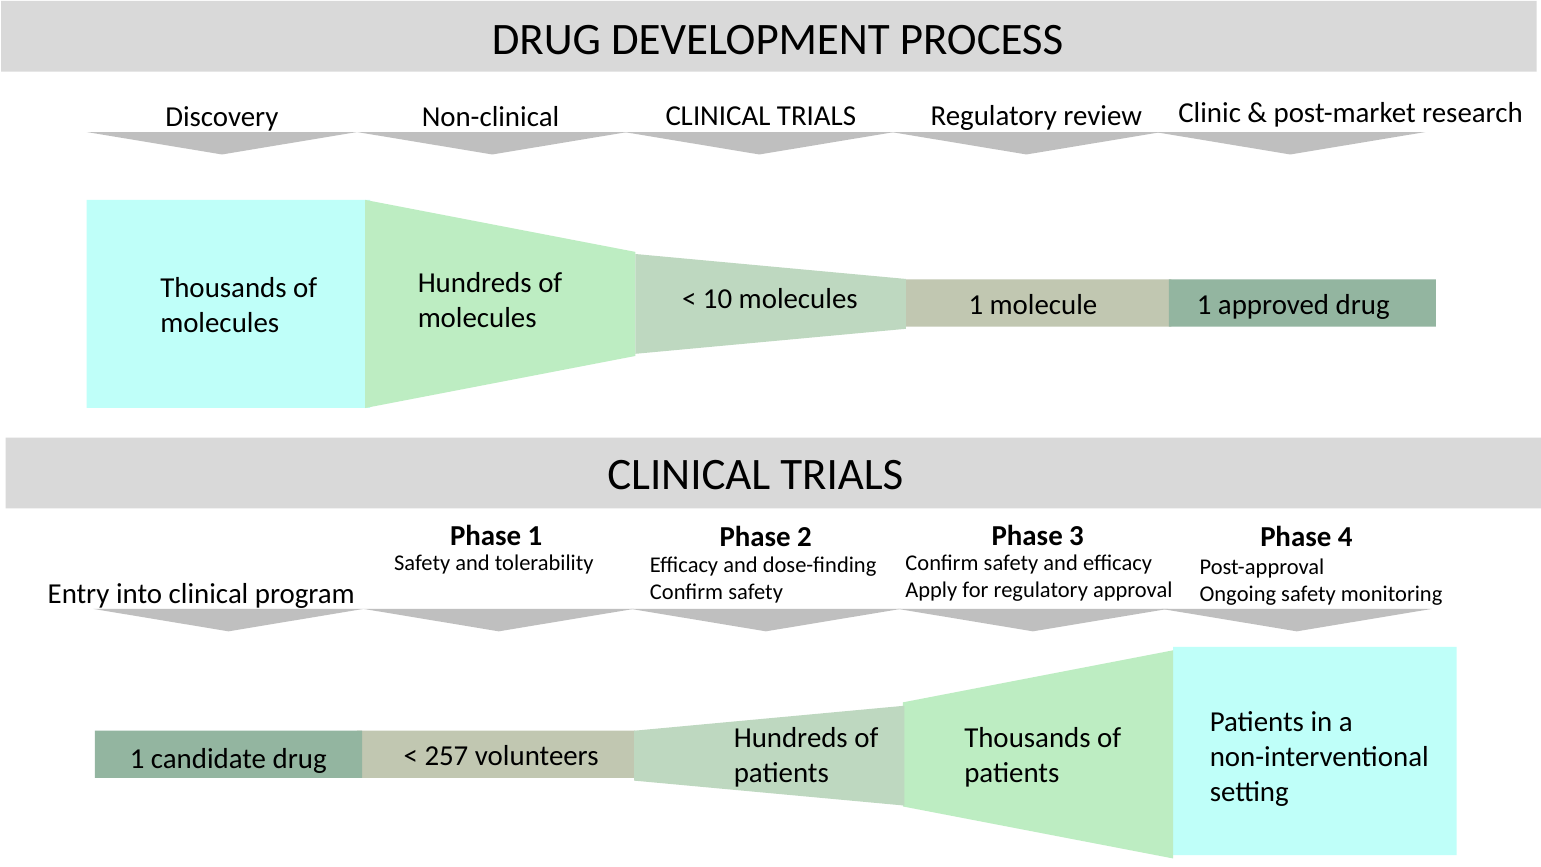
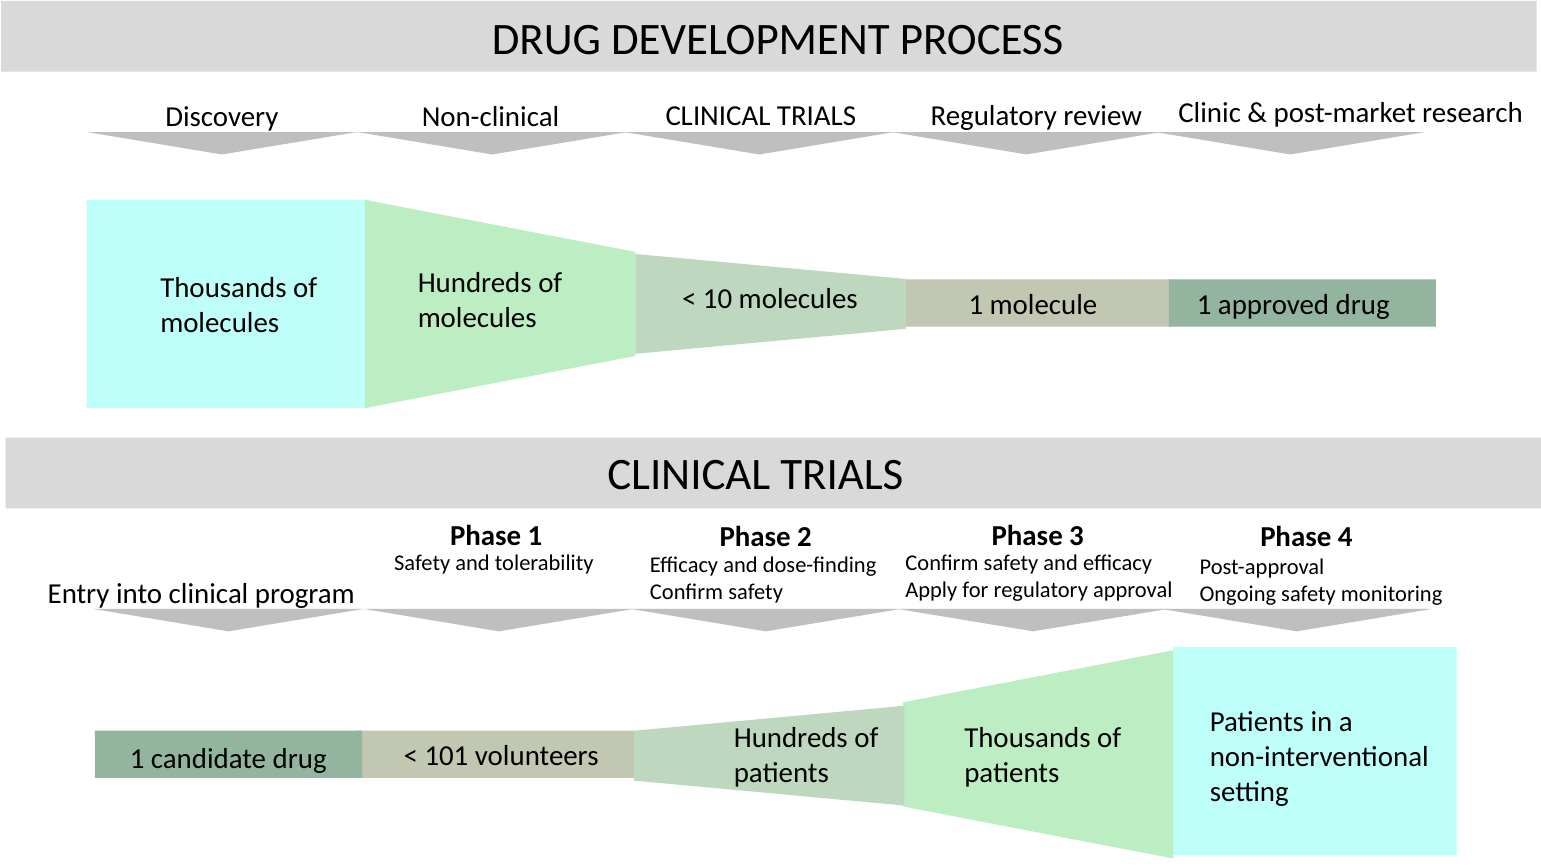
257: 257 -> 101 (446, 756)
